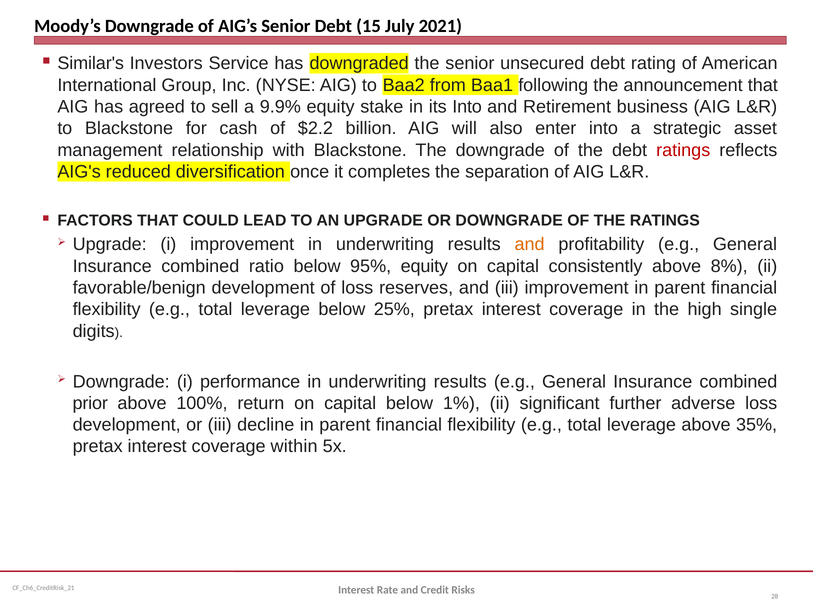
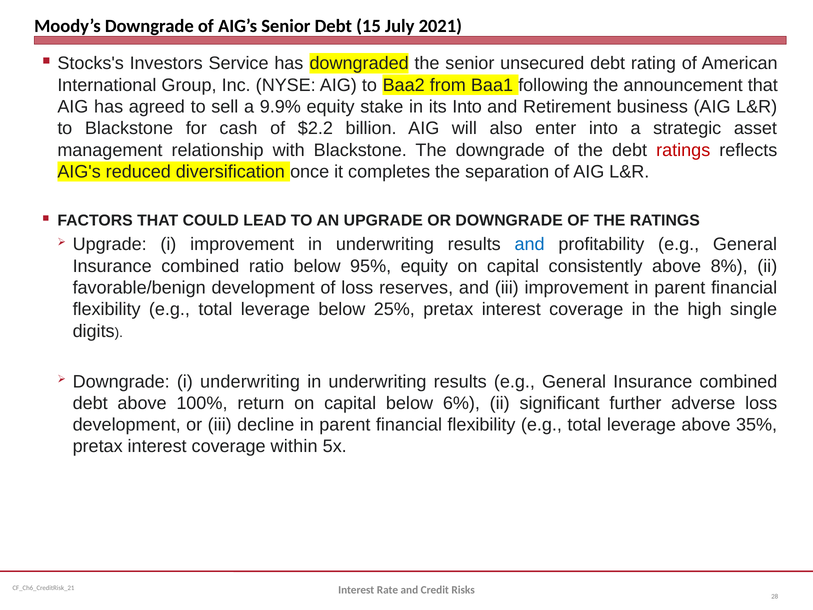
Similar's: Similar's -> Stocks's (91, 64)
and colour: orange -> blue (530, 244)
i performance: performance -> underwriting (250, 381)
prior: prior -> debt (90, 403)
1%: 1% -> 6% (461, 403)
